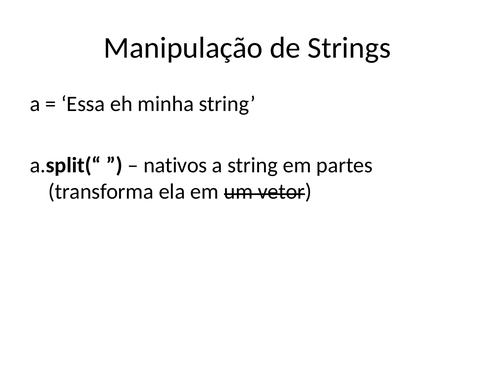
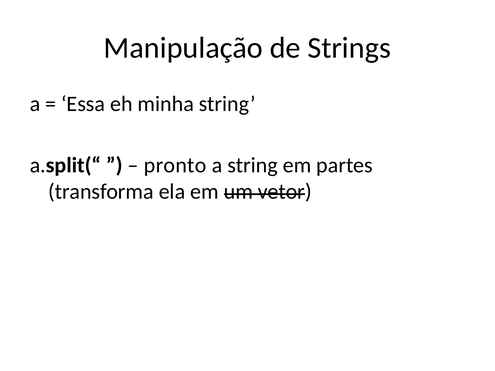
nativos: nativos -> pronto (175, 165)
